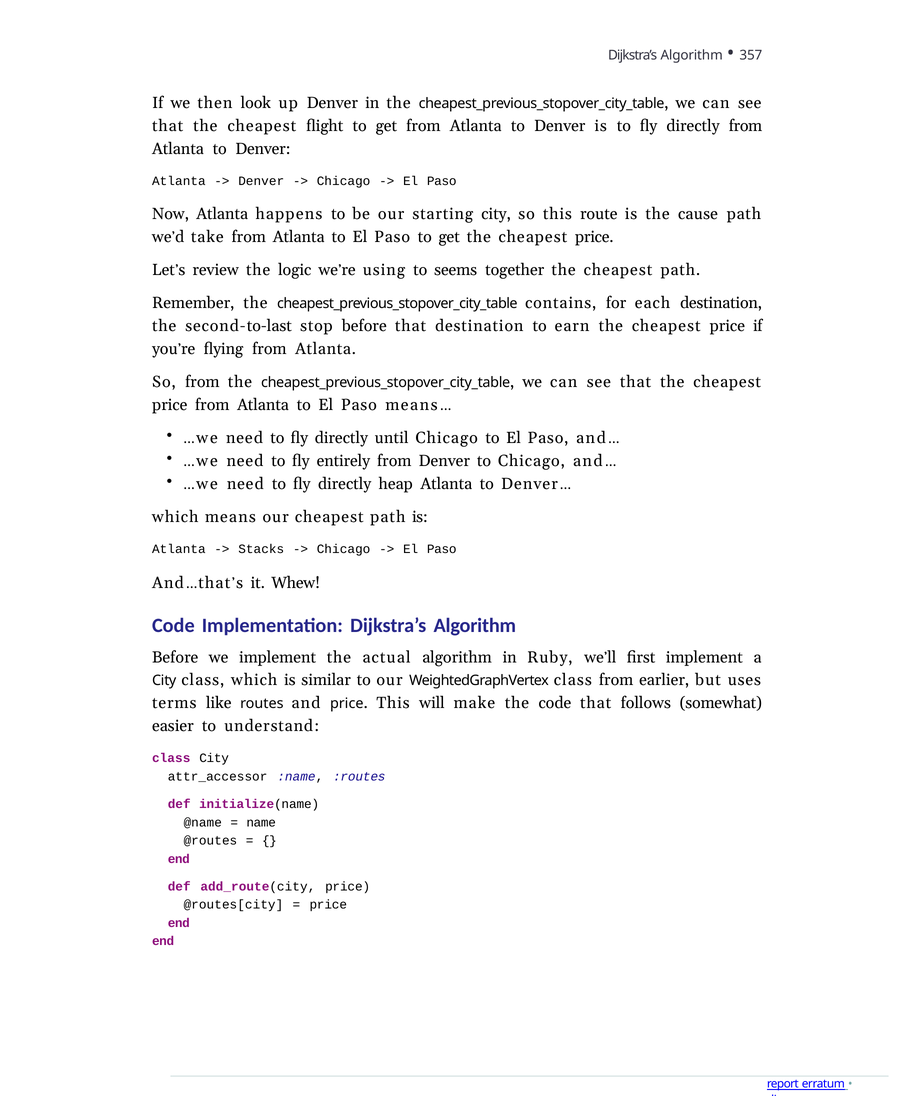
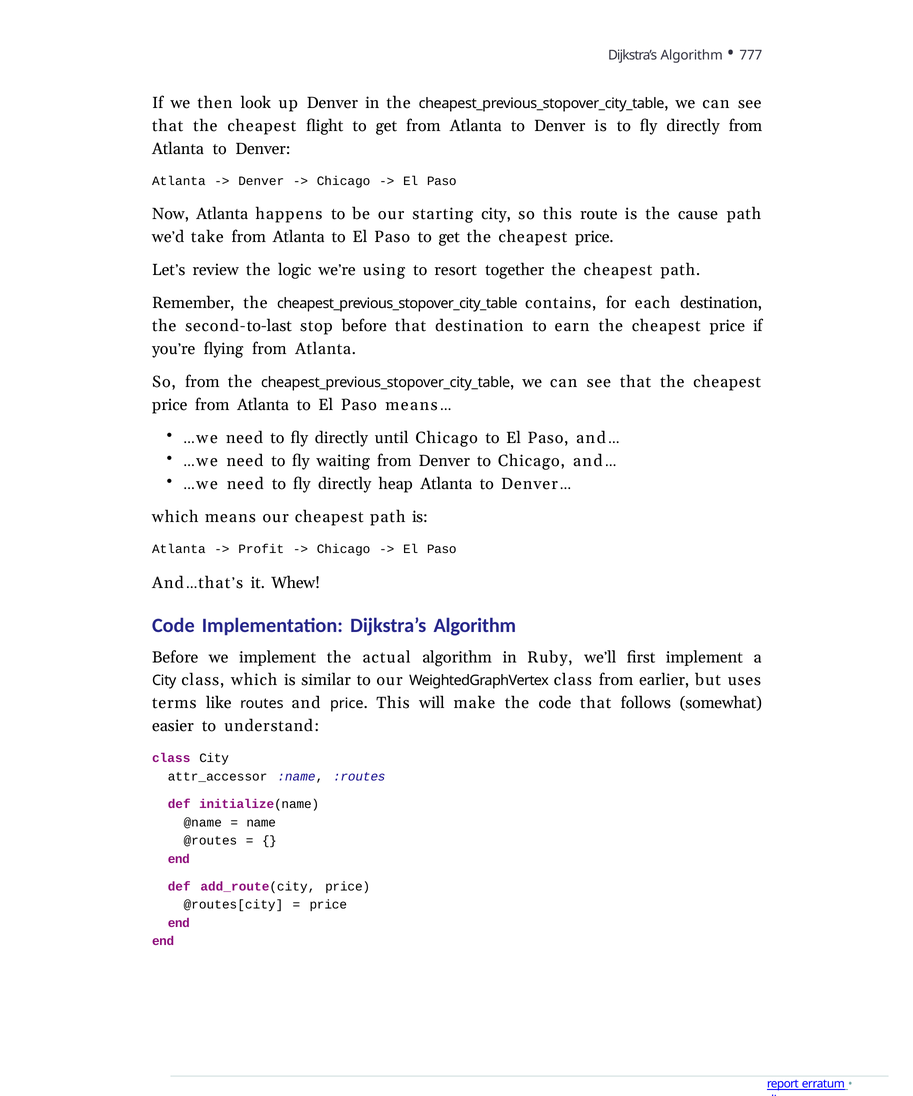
357: 357 -> 777 (751, 55)
seems: seems -> resort (456, 270)
entirely: entirely -> waiting (343, 461)
Stacks: Stacks -> Profit (261, 549)
